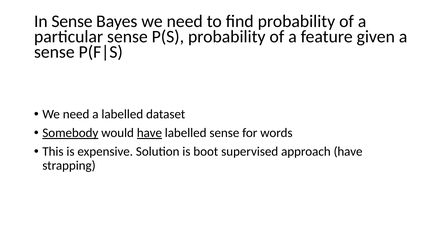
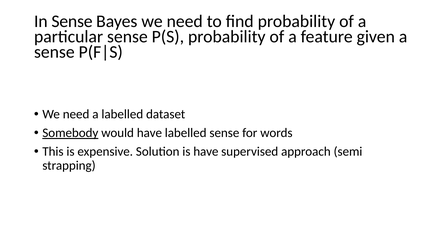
have underline: present -> none (149, 133)
is boot: boot -> have (206, 151)
approach have: have -> semi (348, 151)
